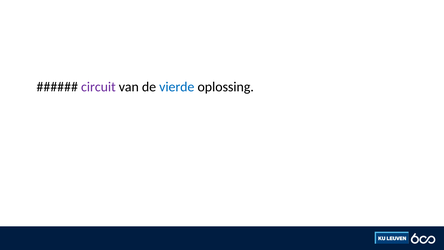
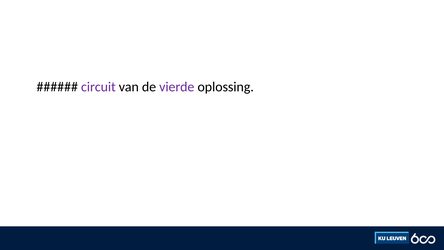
vierde colour: blue -> purple (177, 87)
